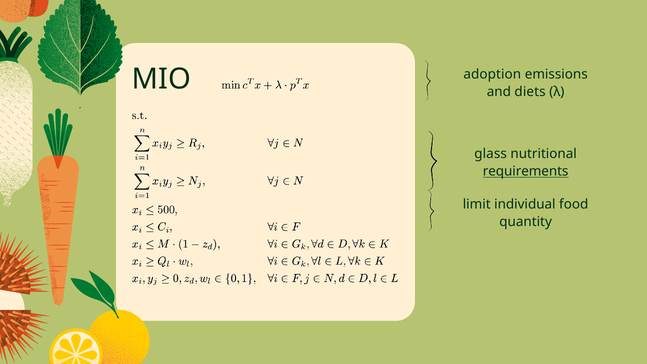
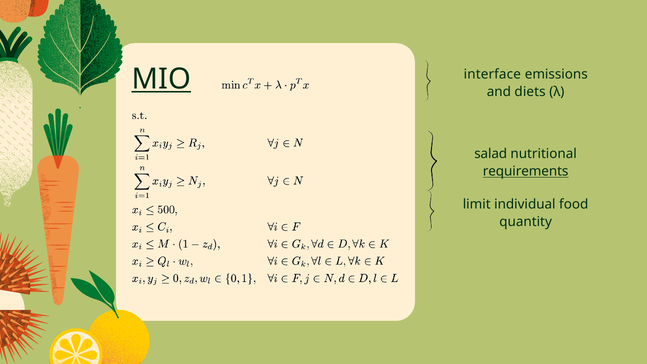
adoption: adoption -> interface (492, 74)
MIO underline: none -> present (161, 79)
glass: glass -> salad (491, 154)
